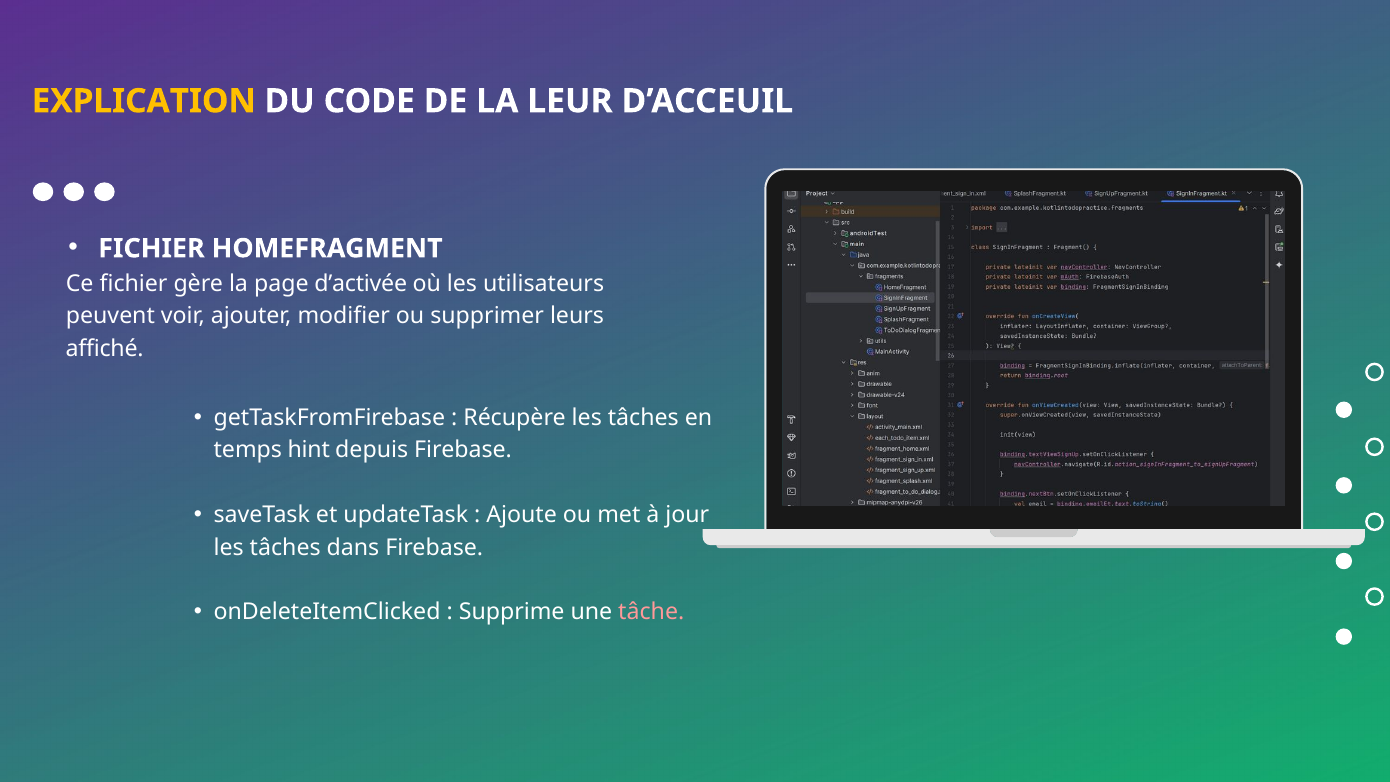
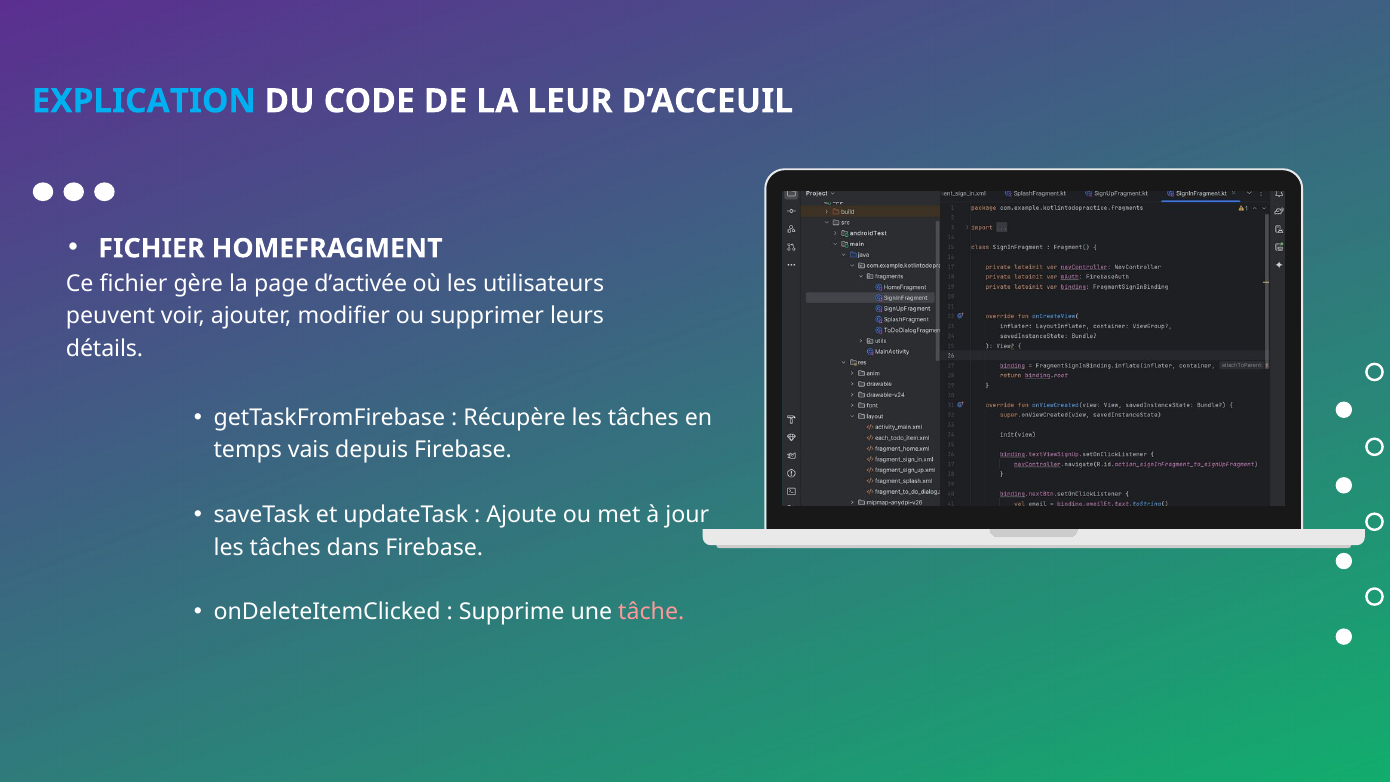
EXPLICATION colour: yellow -> light blue (144, 101)
affiché: affiché -> détails (104, 349)
hint: hint -> vais (309, 450)
